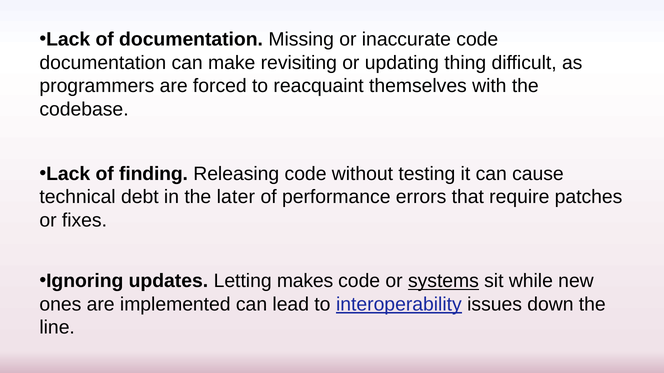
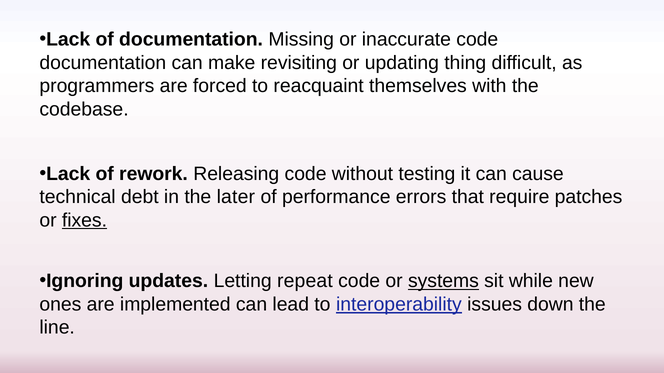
finding: finding -> rework (153, 174)
fixes underline: none -> present (84, 221)
makes: makes -> repeat (305, 281)
